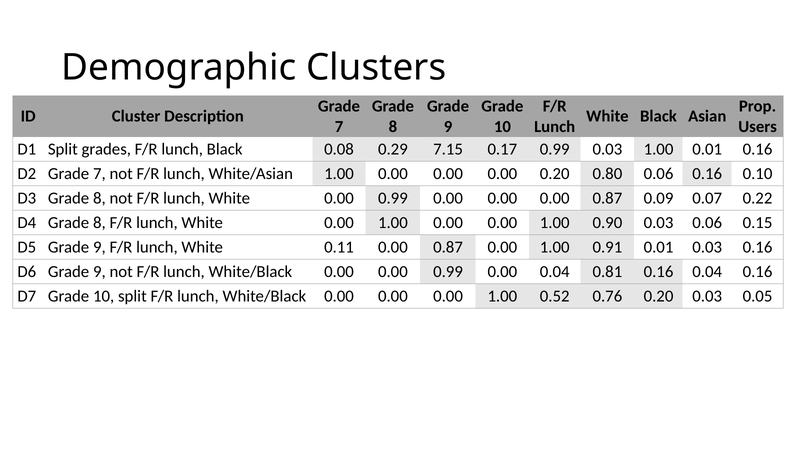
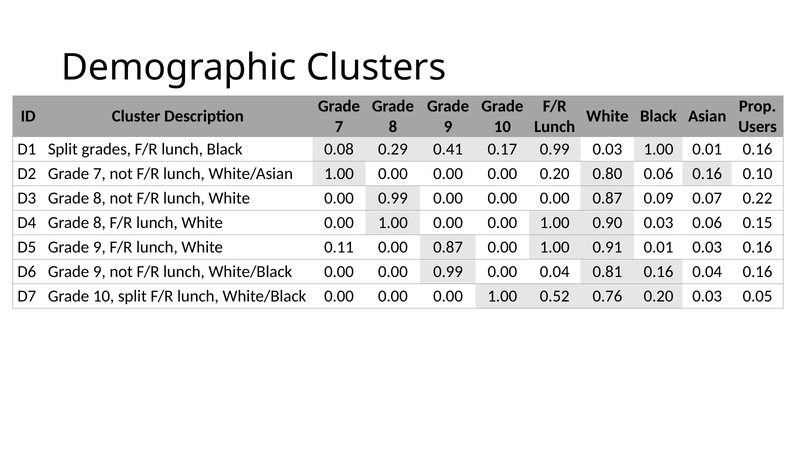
7.15: 7.15 -> 0.41 (448, 149)
